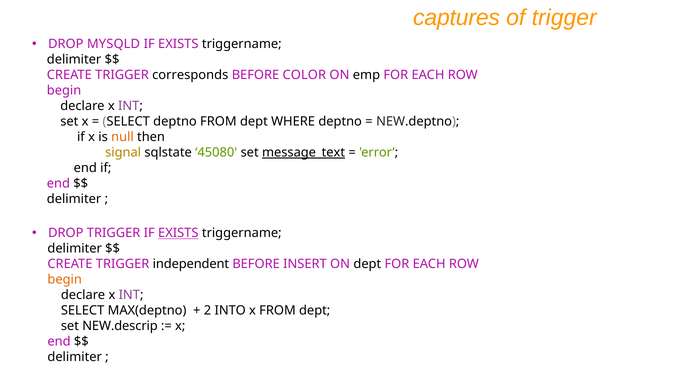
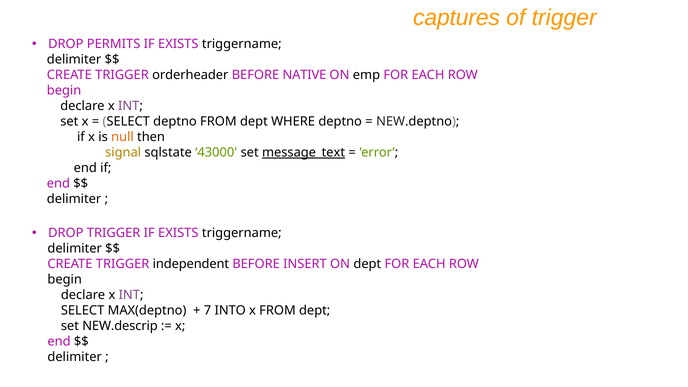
MYSQLD: MYSQLD -> PERMITS (114, 44)
corresponds: corresponds -> orderheader (190, 75)
COLOR: COLOR -> NATIVE (304, 75)
45080: 45080 -> 43000 (216, 153)
EXISTS underline: present -> none (178, 233)
begin colour: orange -> black (65, 280)
2: 2 -> 7 (208, 310)
